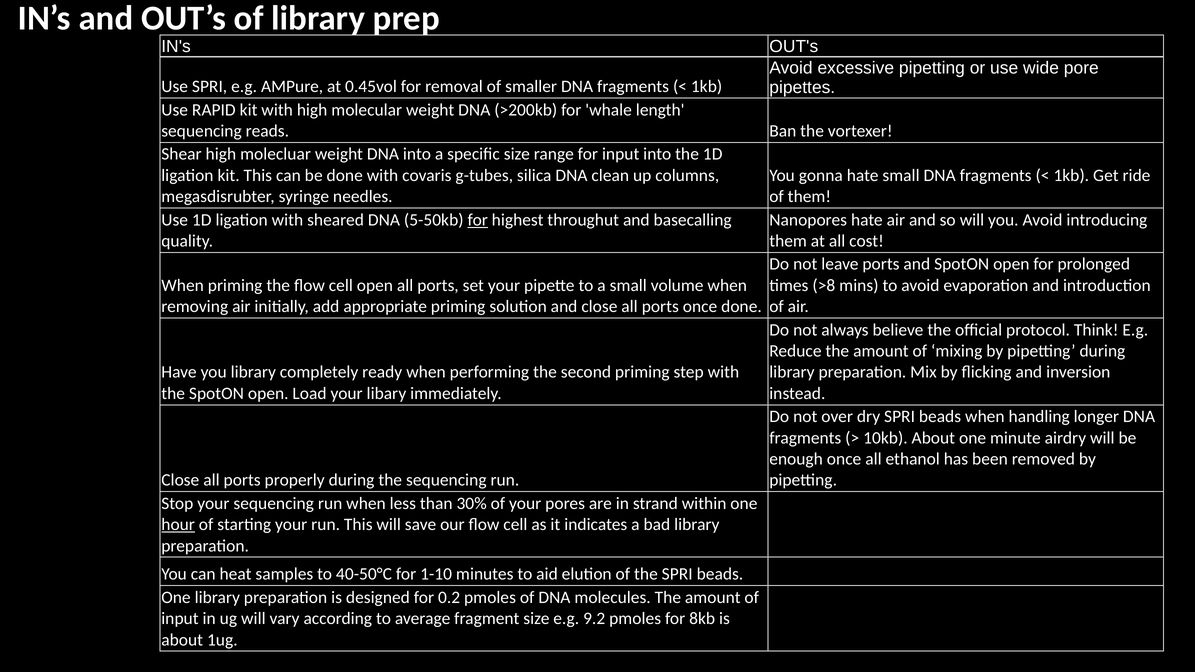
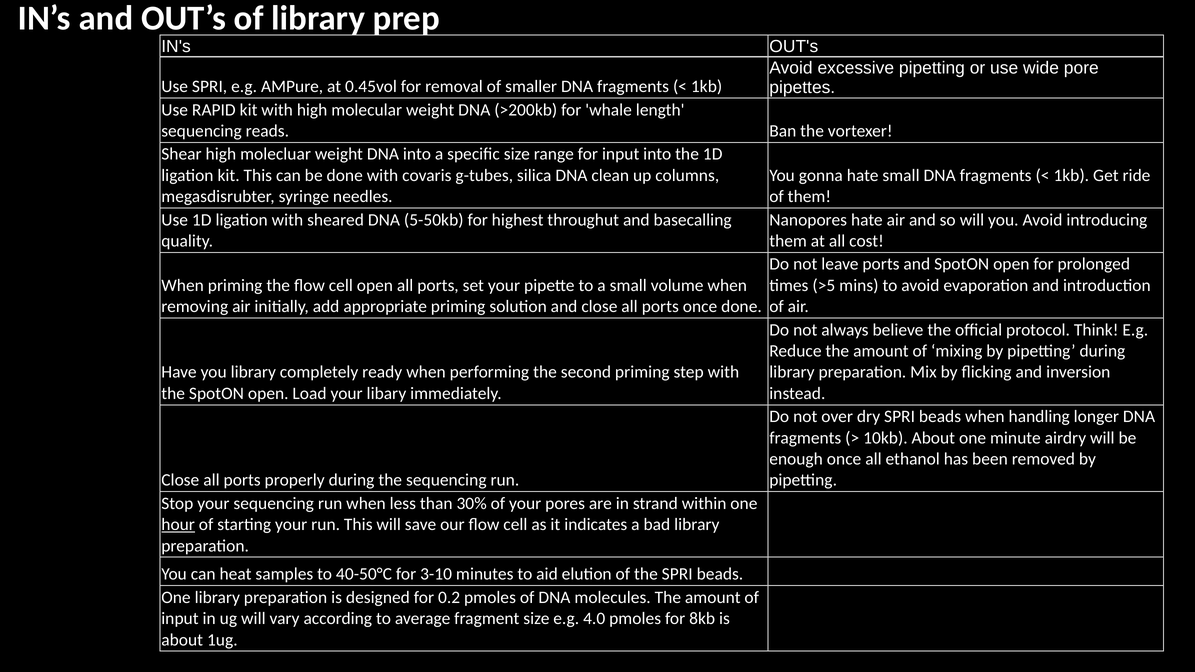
for underline: present -> none (478, 220)
>8: >8 -> >5 (824, 285)
1-10: 1-10 -> 3-10 (436, 574)
9.2: 9.2 -> 4.0 (594, 619)
